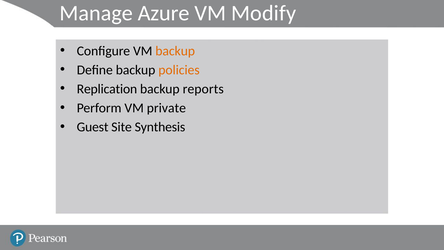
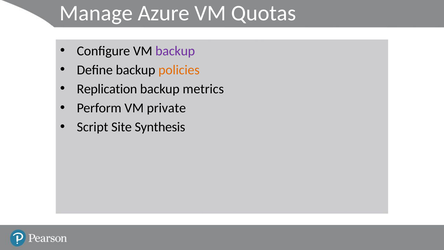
Modify: Modify -> Quotas (264, 13)
backup colour: orange -> purple (175, 51)
reports: reports -> metrics (203, 89)
Guest: Guest -> Script (93, 127)
